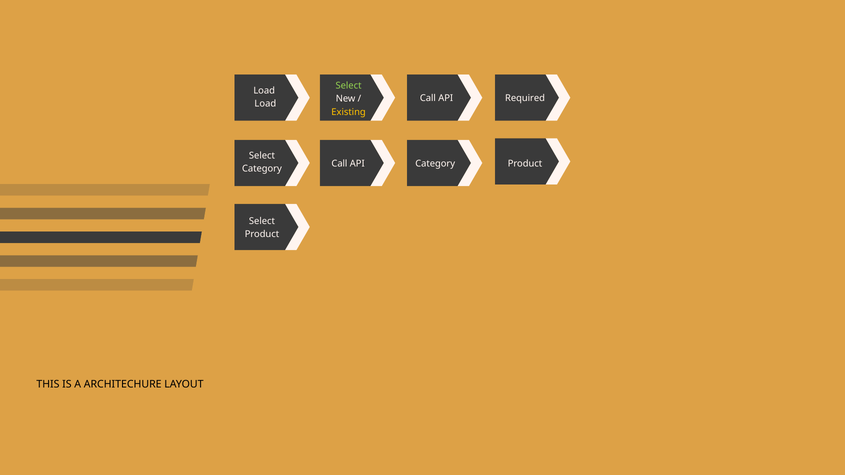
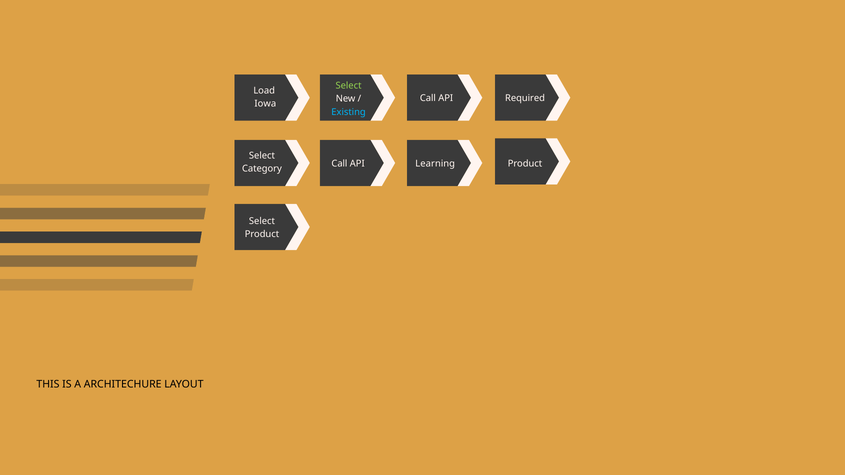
Load: Load -> Iowa (265, 104)
Existing colour: yellow -> light blue (349, 112)
API Category: Category -> Learning (435, 164)
